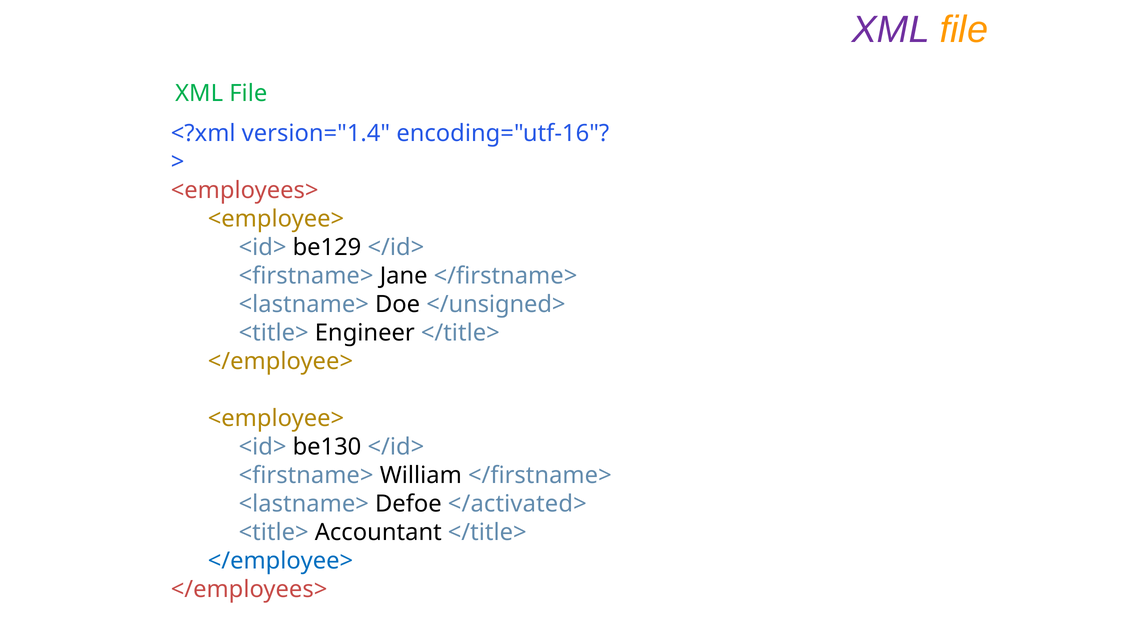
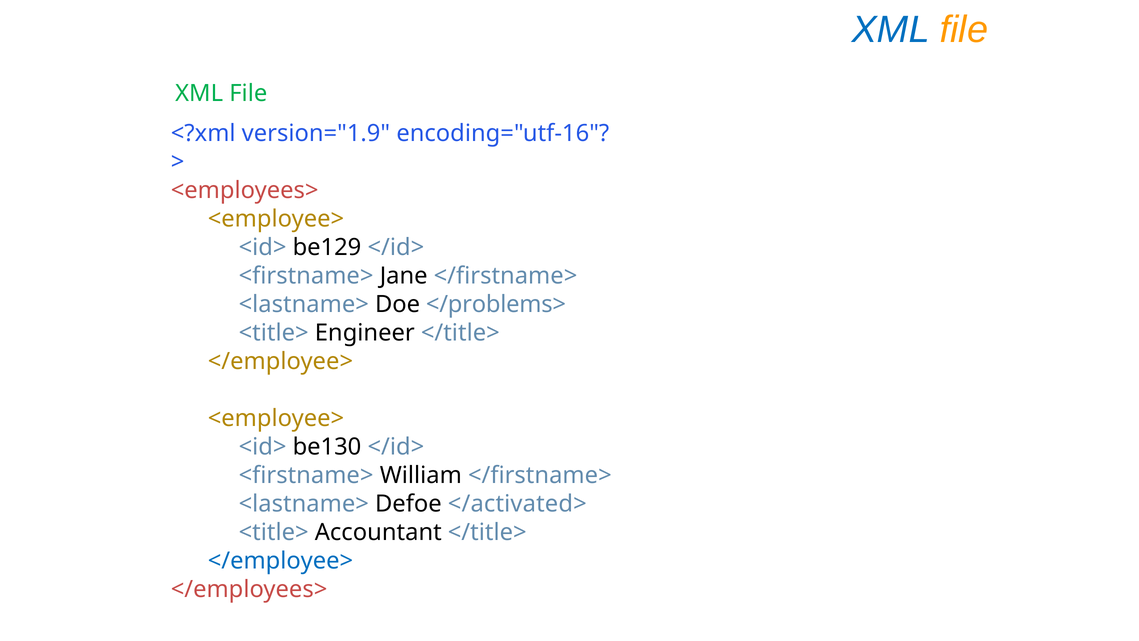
XML colour: purple -> blue (891, 30)
version="1.4: version="1.4 -> version="1.9 (316, 134)
</unsigned>: </unsigned> -> </problems> (496, 304)
